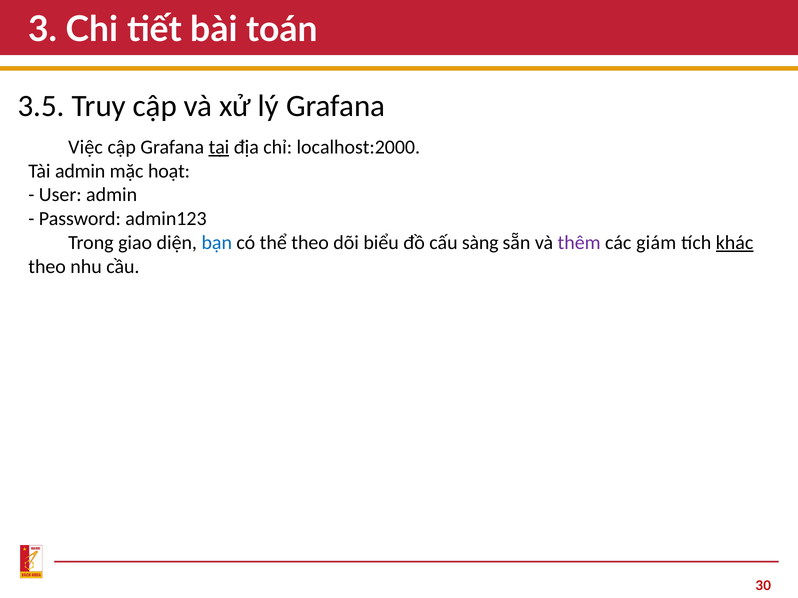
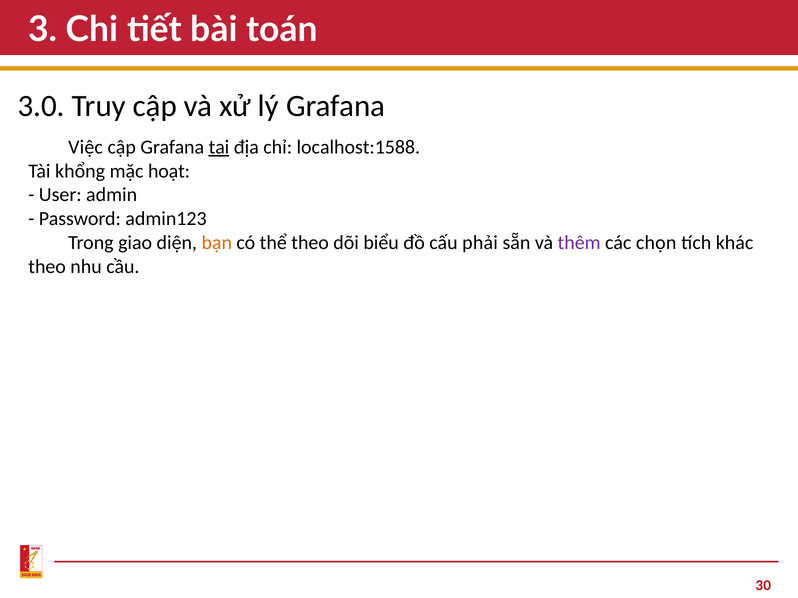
3.5: 3.5 -> 3.0 (41, 106)
localhost:2000: localhost:2000 -> localhost:1588 (358, 147)
Tài admin: admin -> khổng (80, 171)
bạn colour: blue -> orange (217, 243)
sàng: sàng -> phải (480, 243)
giám: giám -> chọn (656, 243)
khác underline: present -> none (735, 243)
